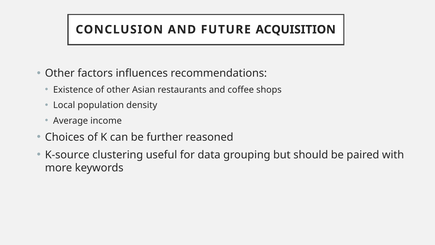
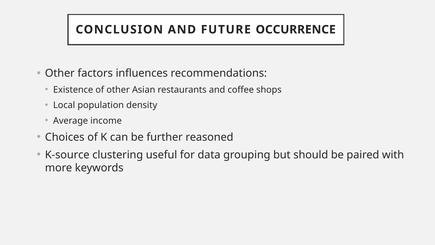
ACQUISITION: ACQUISITION -> OCCURRENCE (296, 30)
